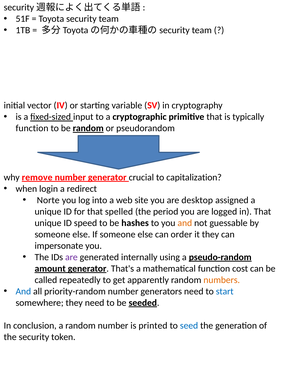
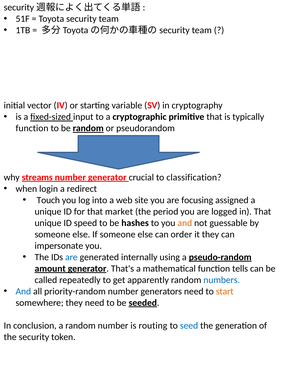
remove: remove -> streams (37, 177)
capitalization: capitalization -> classification (194, 177)
Norte: Norte -> Touch (48, 200)
desktop: desktop -> focusing (197, 200)
spelled: spelled -> market (119, 211)
are colour: purple -> blue (71, 257)
cost: cost -> tells (240, 268)
numbers colour: orange -> blue (222, 280)
start colour: blue -> orange (225, 291)
printed: printed -> routing (153, 325)
